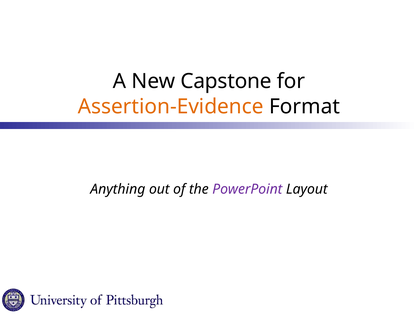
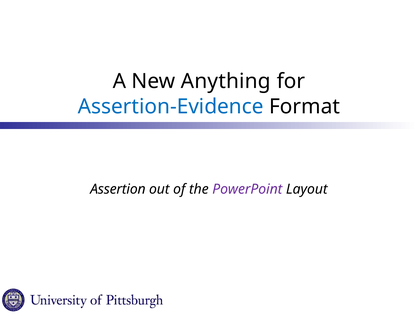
Capstone: Capstone -> Anything (226, 81)
Assertion-Evidence colour: orange -> blue (171, 106)
Anything: Anything -> Assertion (118, 189)
